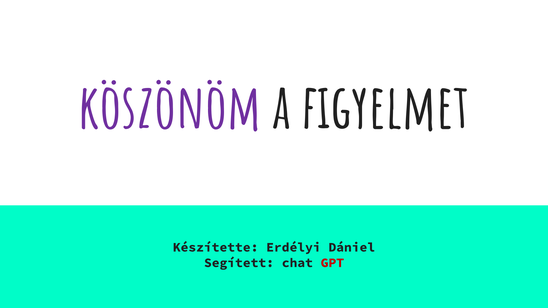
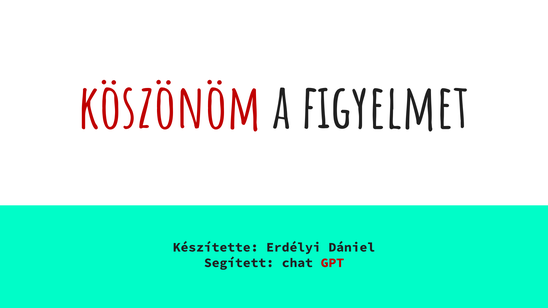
köszönöm colour: purple -> red (170, 108)
